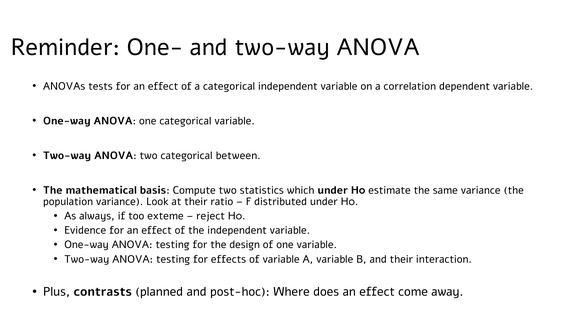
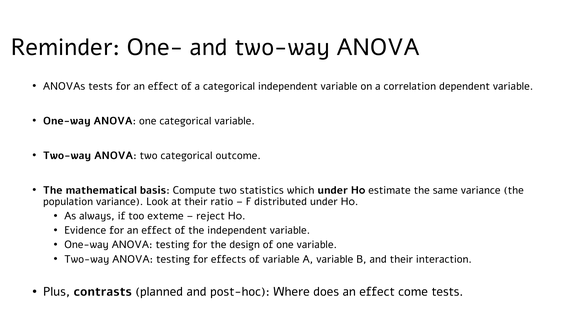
between: between -> outcome (238, 155)
come away: away -> tests (447, 292)
